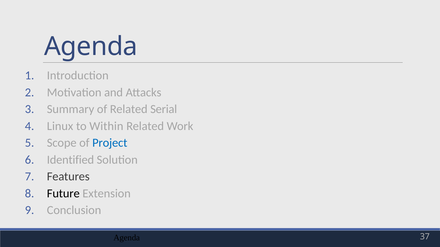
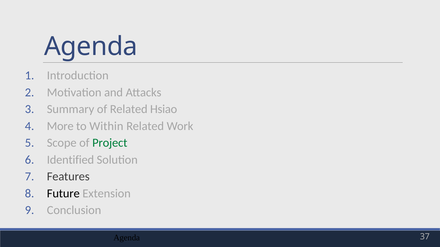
Serial: Serial -> Hsiao (164, 109)
Linux: Linux -> More (60, 126)
Project colour: blue -> green (110, 143)
